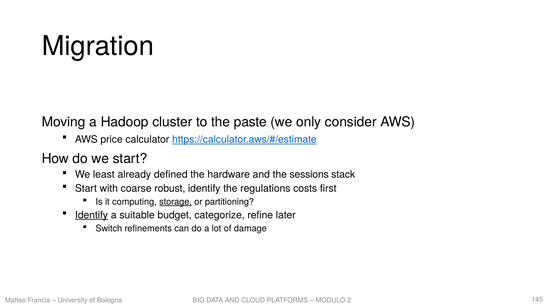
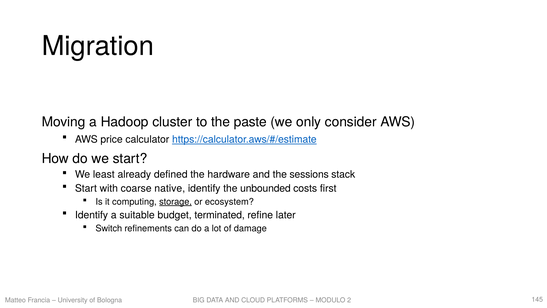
robust: robust -> native (170, 188)
regulations: regulations -> unbounded (265, 188)
partitioning: partitioning -> ecosystem (229, 202)
Identify underline: present -> none (92, 215)
categorize: categorize -> terminated (220, 215)
